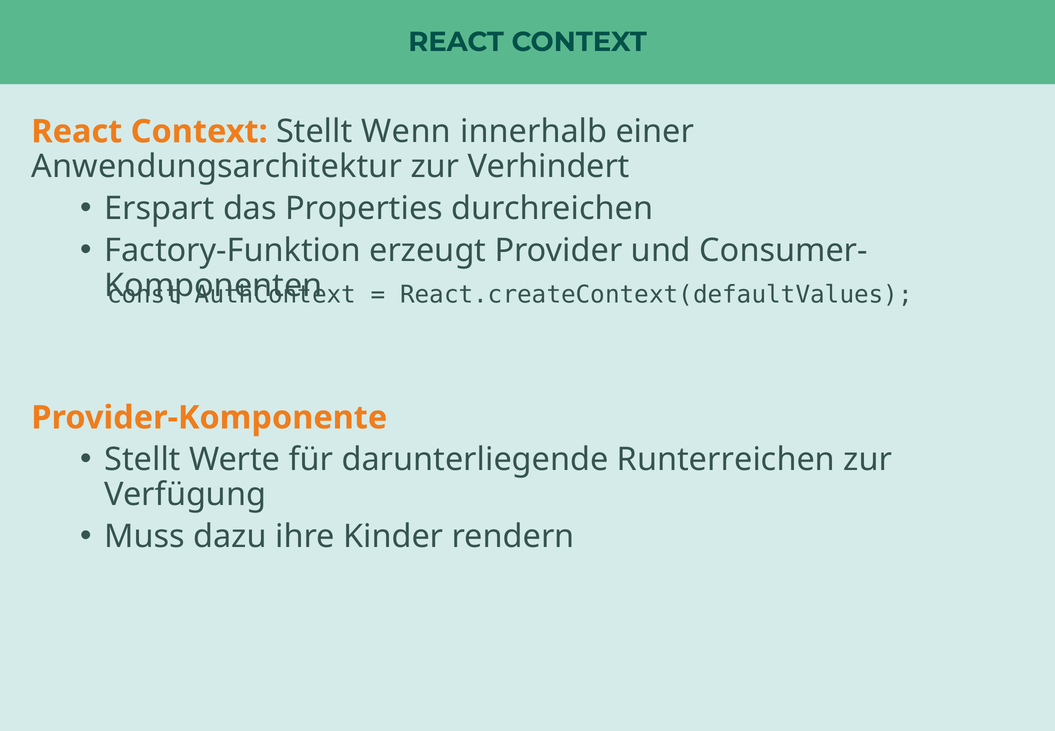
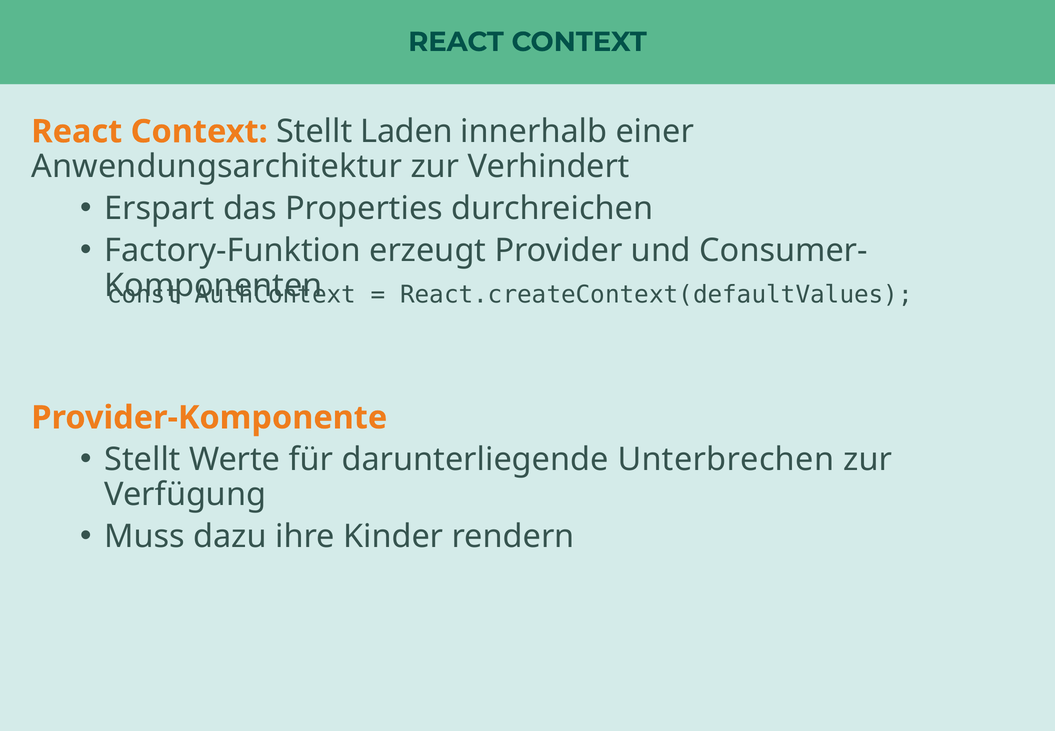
Wenn: Wenn -> Laden (407, 131)
Runterreichen: Runterreichen -> Unterbrechen (726, 459)
